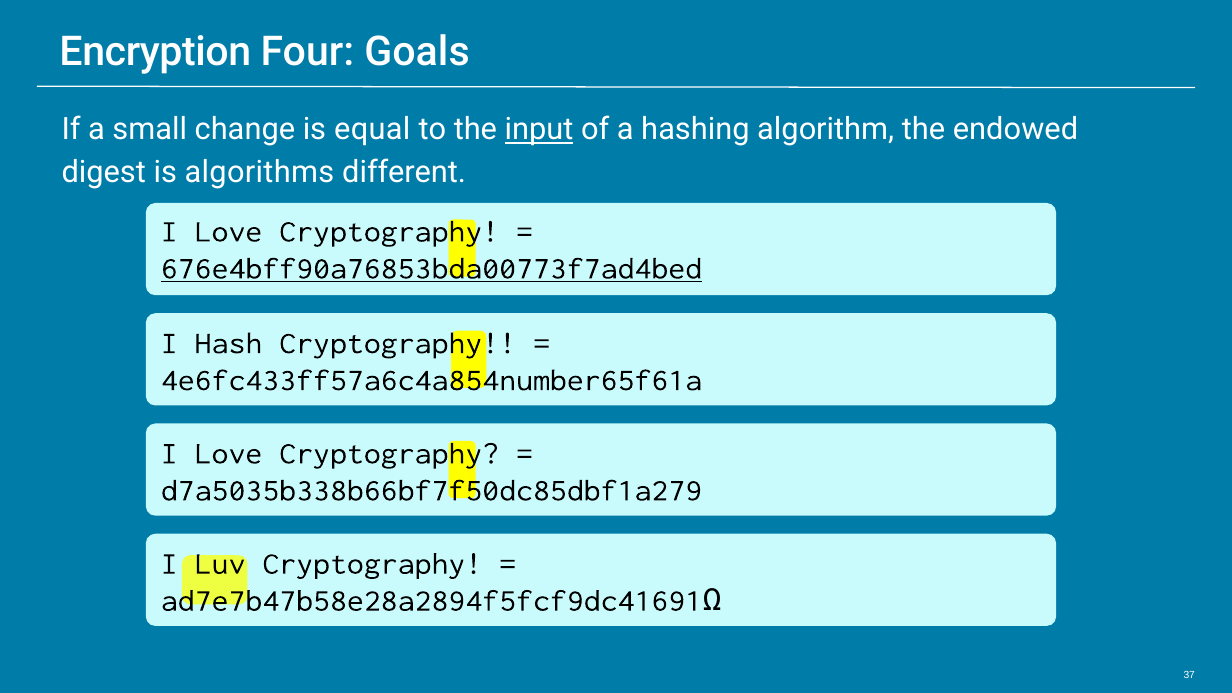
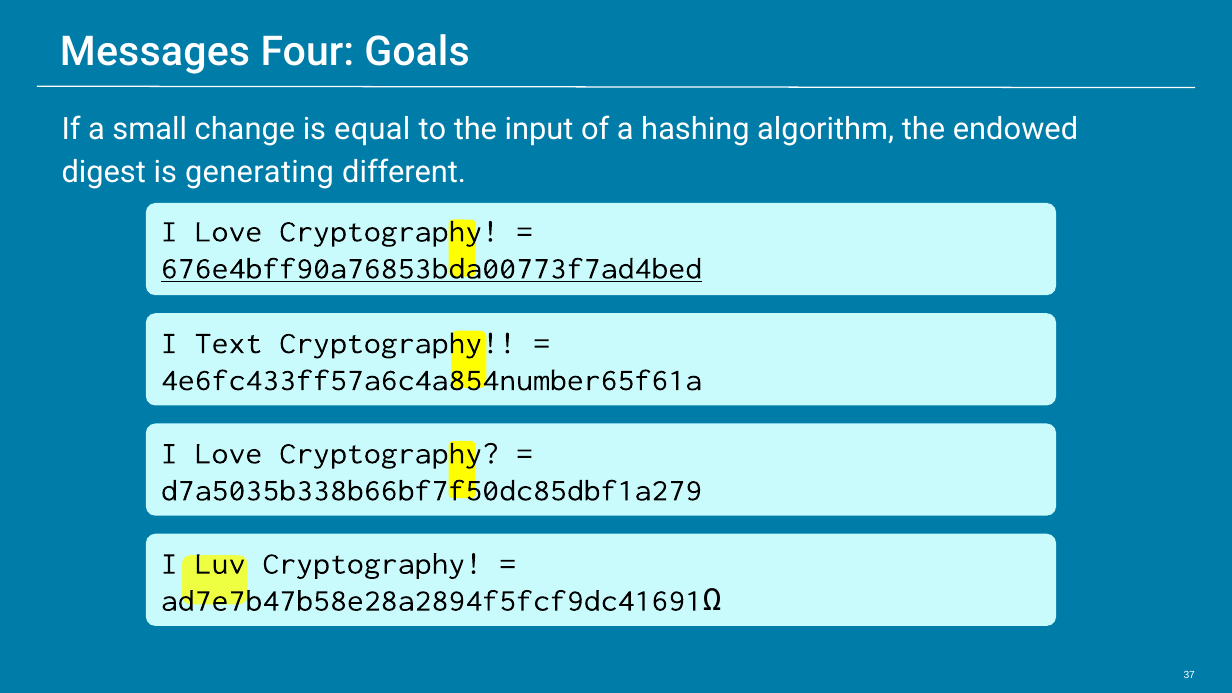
Encryption: Encryption -> Messages (155, 52)
input underline: present -> none (539, 130)
algorithms: algorithms -> generating (259, 172)
Hash: Hash -> Text (229, 343)
